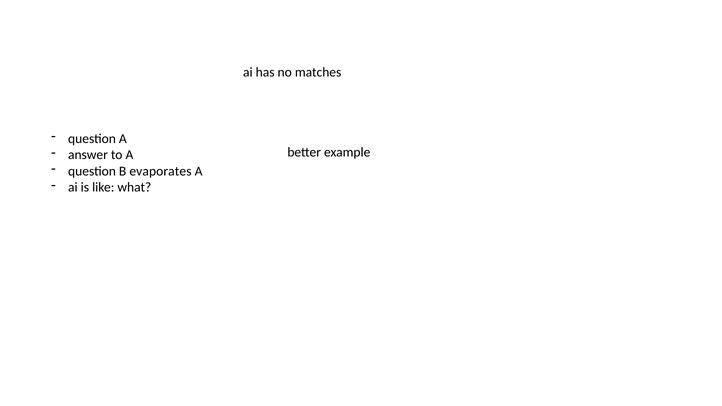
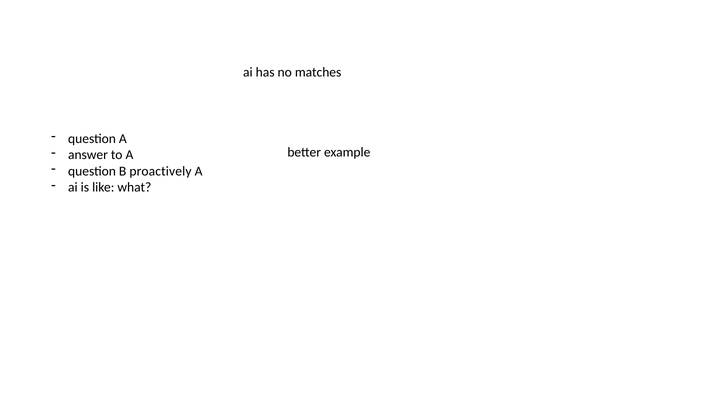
evaporates: evaporates -> proactively (160, 171)
